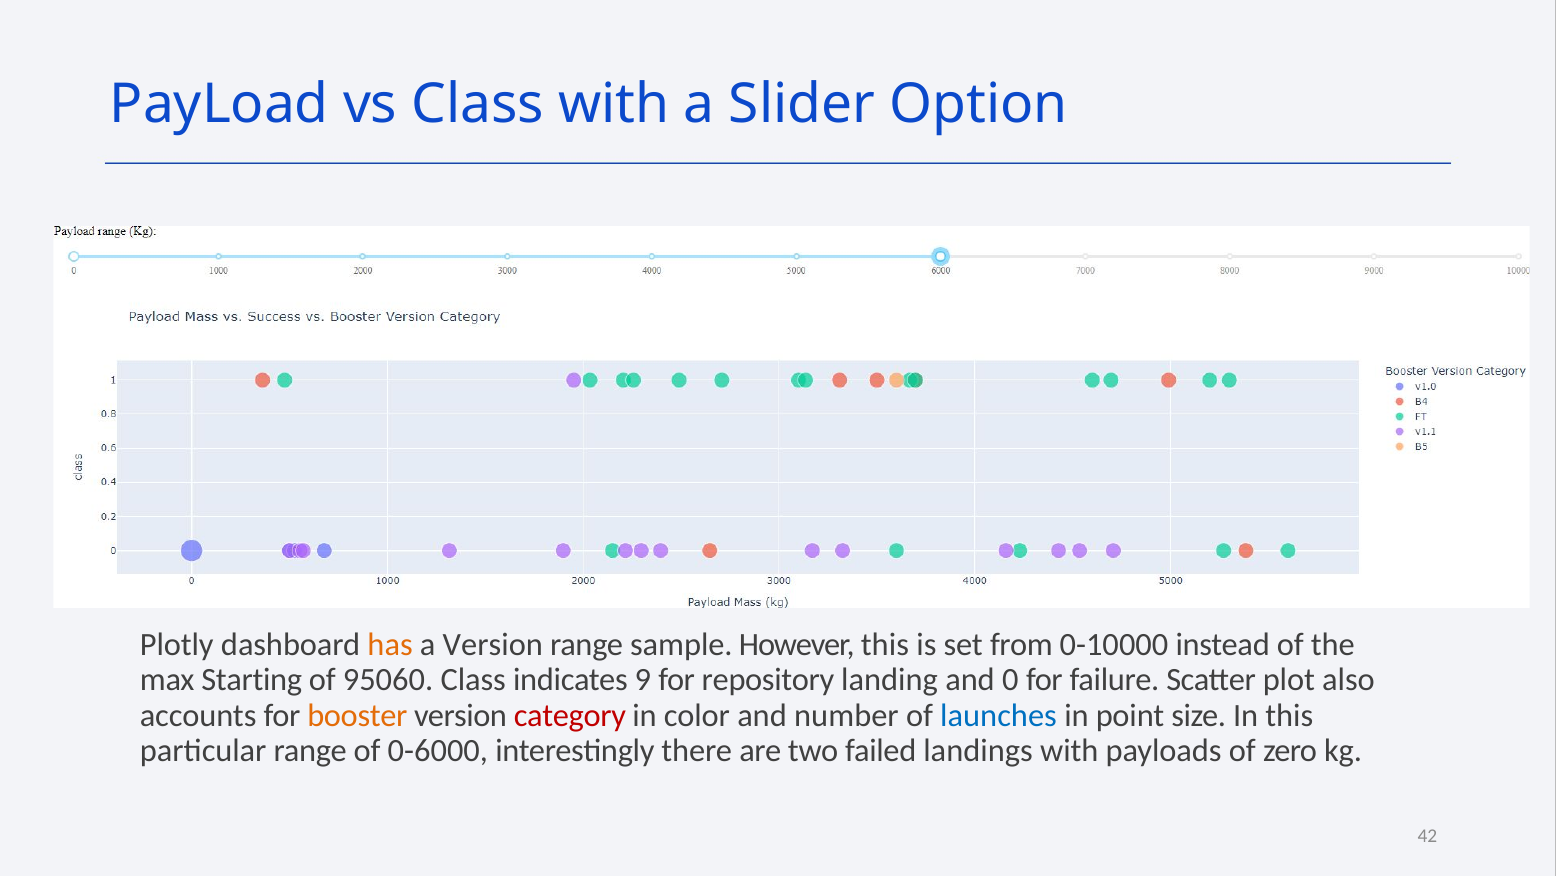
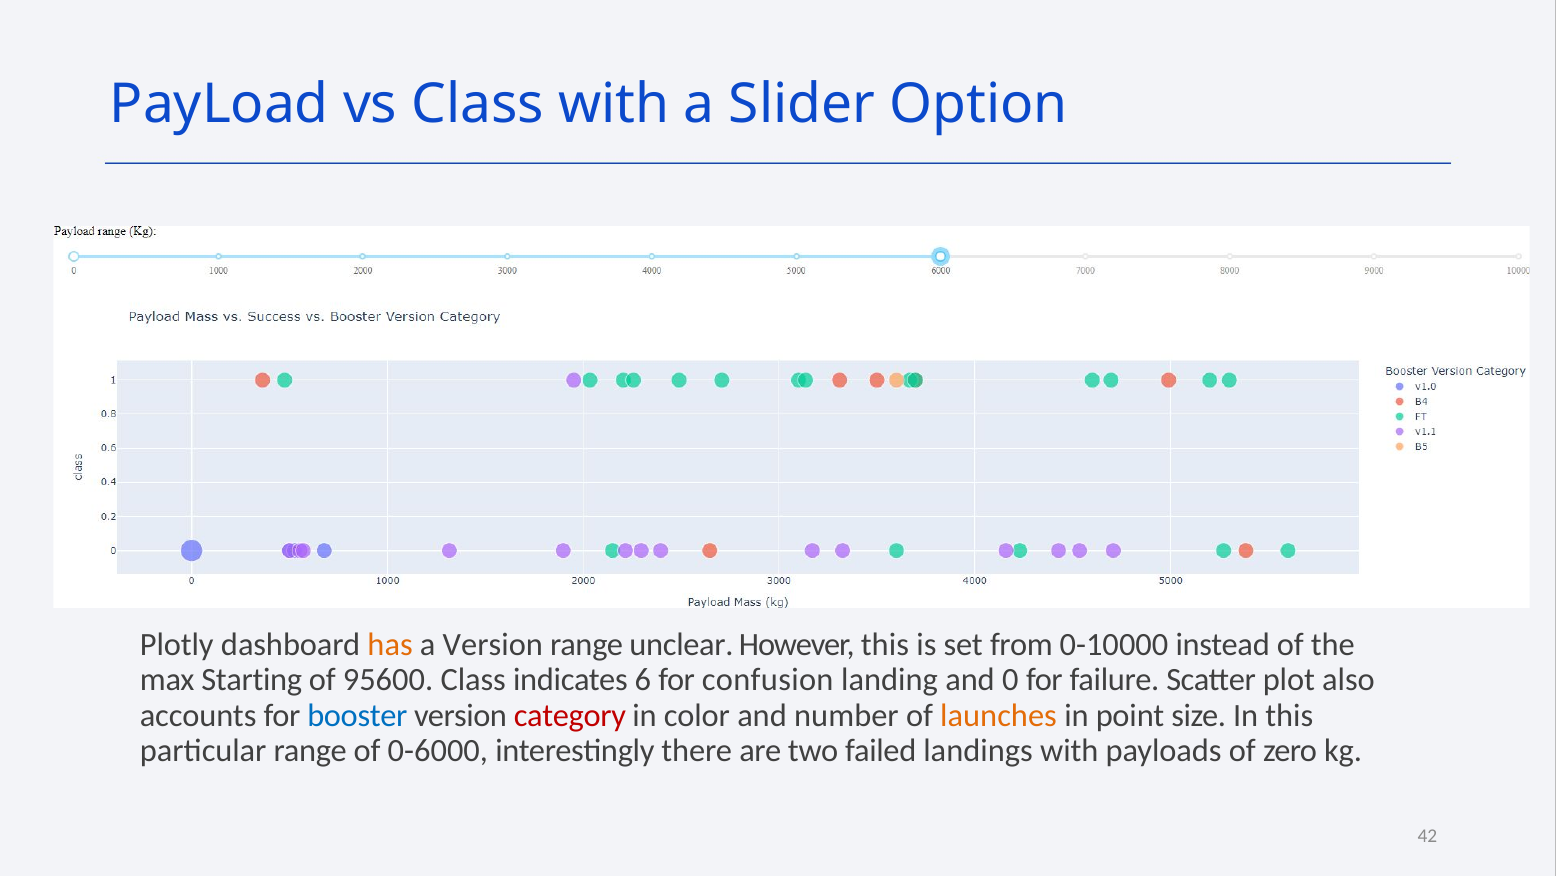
sample: sample -> unclear (681, 644)
95060: 95060 -> 95600 (388, 679)
9: 9 -> 6 (643, 679)
repository: repository -> confusion (768, 679)
booster colour: orange -> blue (357, 715)
launches colour: blue -> orange (999, 715)
